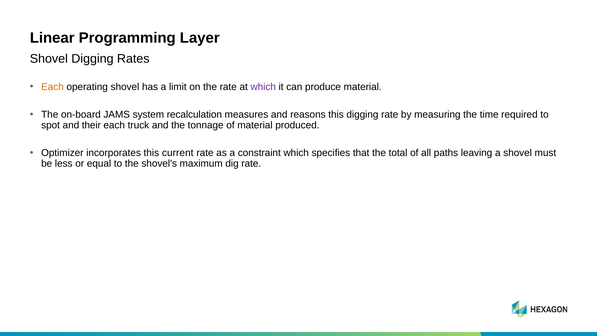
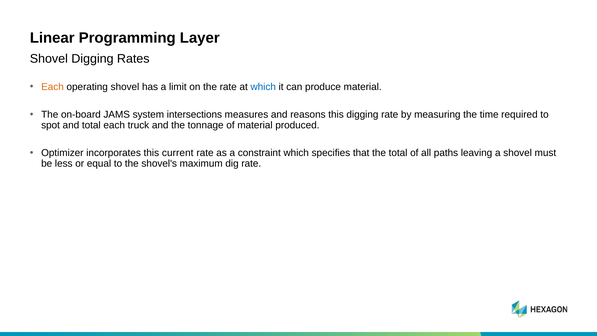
which colour: purple -> blue (263, 87)
recalculation: recalculation -> intersections (194, 114)
and their: their -> total (91, 125)
